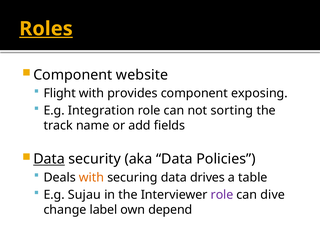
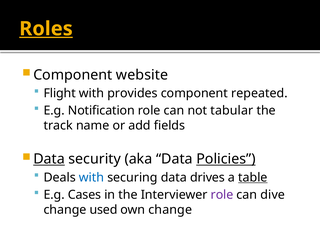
exposing: exposing -> repeated (259, 93)
Integration: Integration -> Notification (101, 111)
sorting: sorting -> tabular (232, 111)
Policies underline: none -> present (226, 159)
with colour: orange -> blue (91, 177)
table underline: none -> present (253, 177)
Sujau: Sujau -> Cases (85, 195)
label: label -> used (103, 210)
own depend: depend -> change (170, 210)
